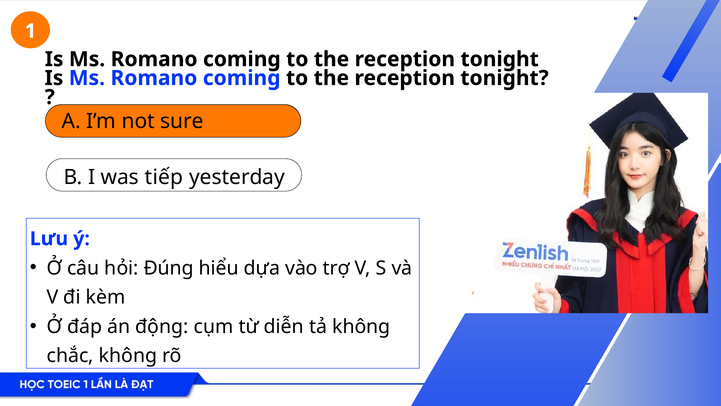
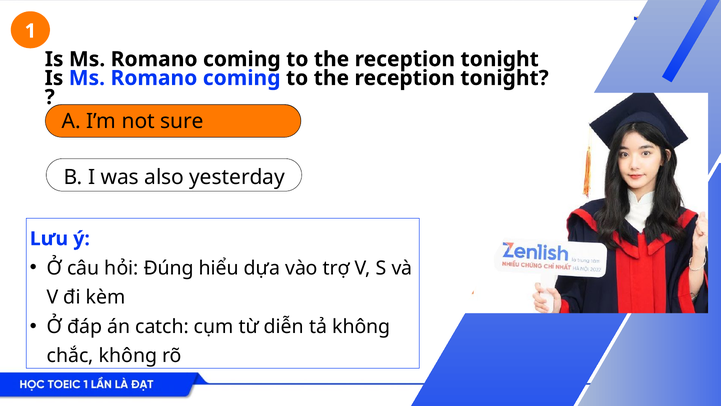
tiếp: tiếp -> also (164, 177)
động: động -> catch (162, 326)
